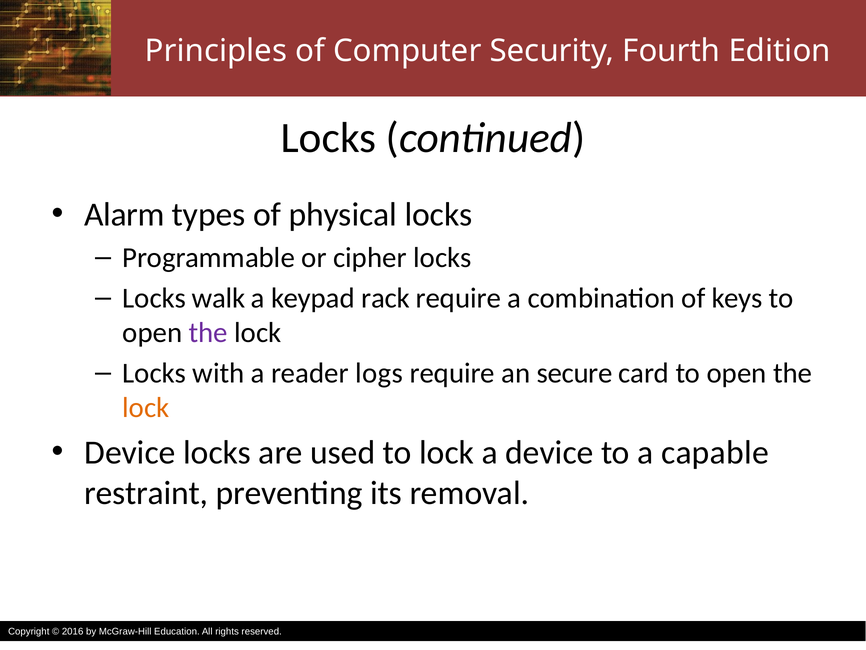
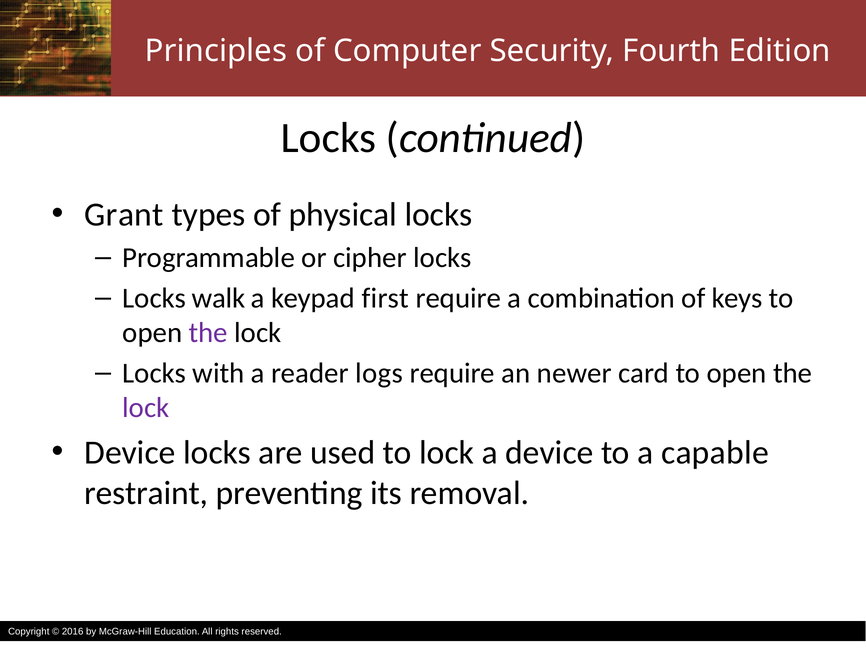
Alarm: Alarm -> Grant (124, 215)
rack: rack -> first (385, 298)
secure: secure -> newer (574, 373)
lock colour: orange -> purple (146, 408)
